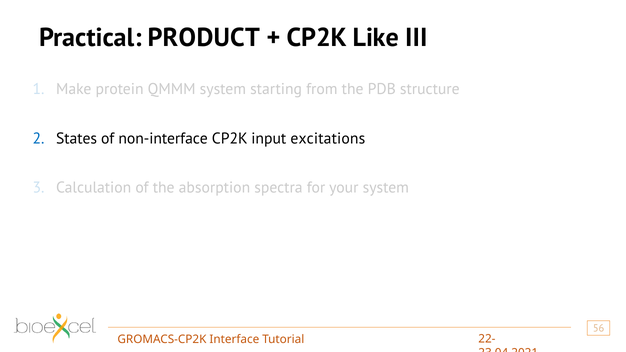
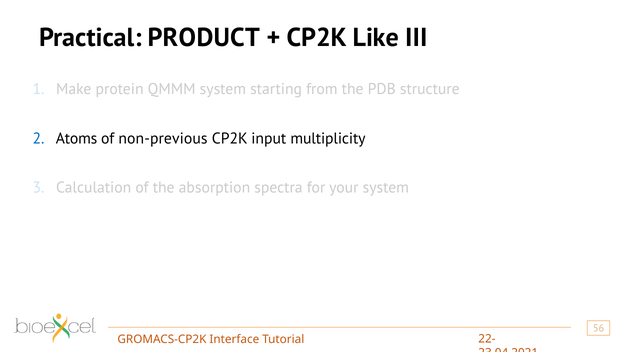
States: States -> Atoms (77, 138)
non-interface: non-interface -> non-previous (163, 138)
excitations: excitations -> multiplicity (328, 138)
